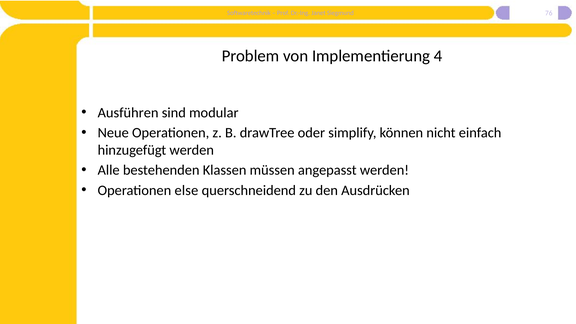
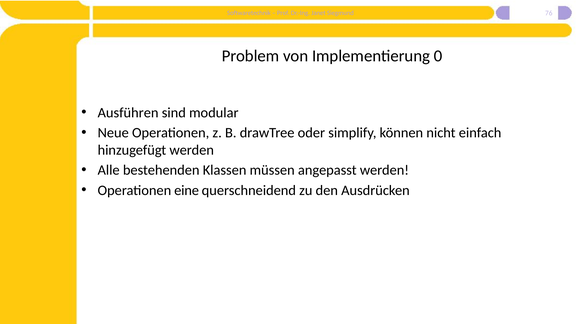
4: 4 -> 0 (438, 56)
else: else -> eine (187, 190)
